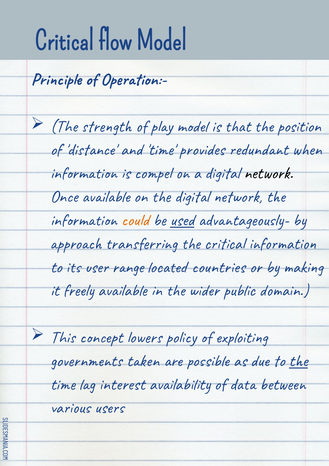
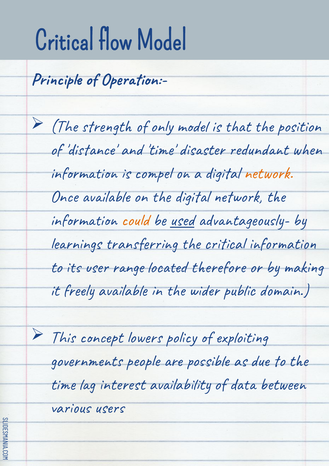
play: play -> only (162, 126)
provides: provides -> disaster (202, 149)
network colour: black -> orange (268, 173)
approach: approach -> learnings (76, 243)
countries: countries -> therefore (218, 267)
taken: taken -> people (143, 360)
the underline: present -> none (298, 360)
